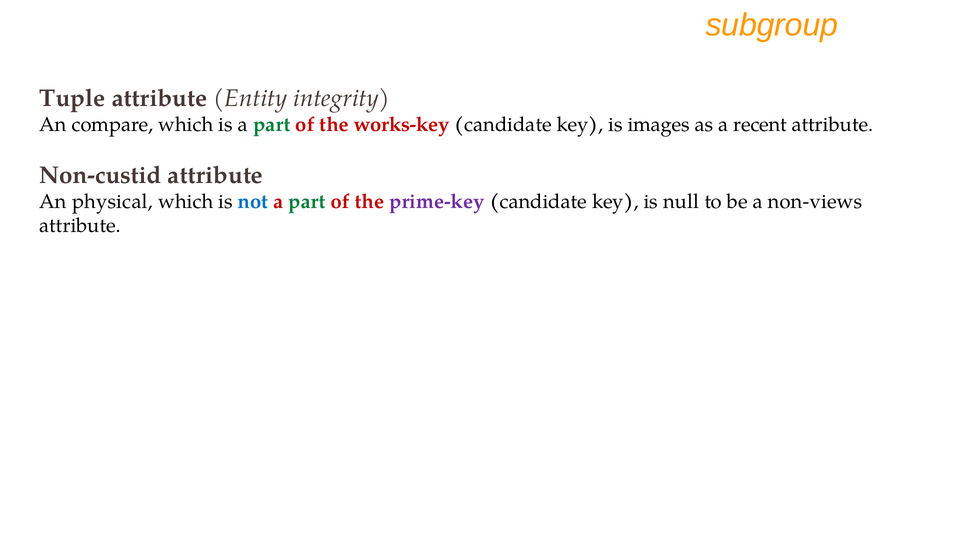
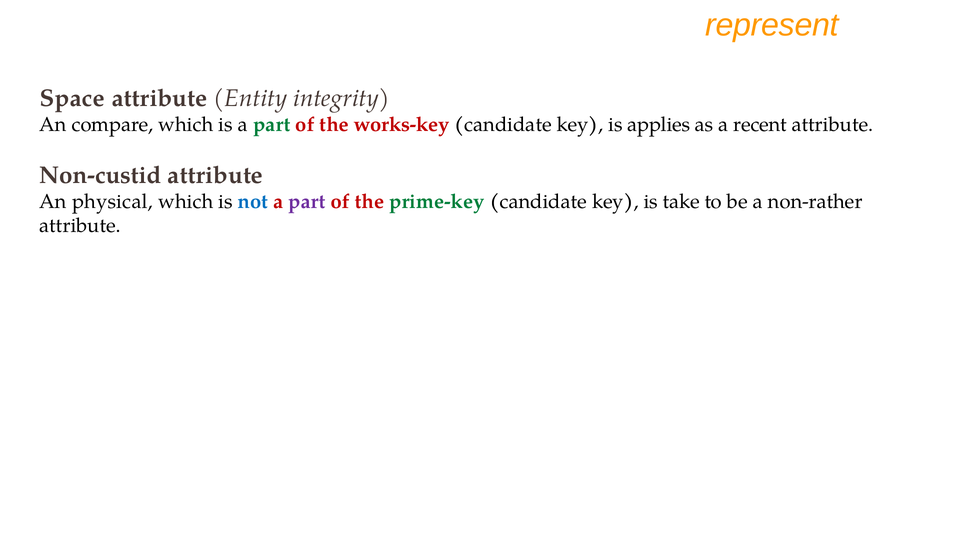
subgroup: subgroup -> represent (772, 25)
Tuple: Tuple -> Space (72, 98)
images: images -> applies (659, 125)
part colour: green -> purple (307, 202)
prime-key colour: purple -> green (437, 202)
null: null -> take (681, 202)
non-views: non-views -> non-rather (815, 202)
